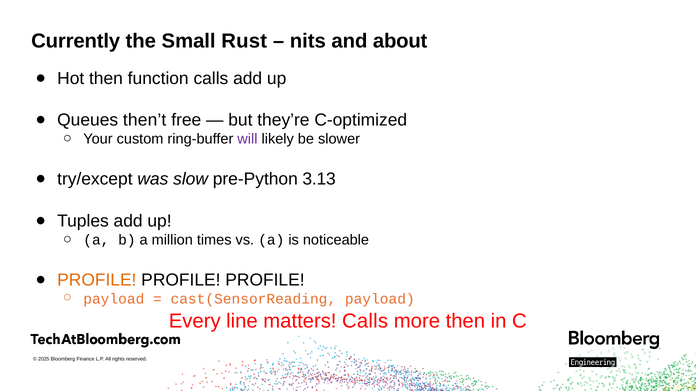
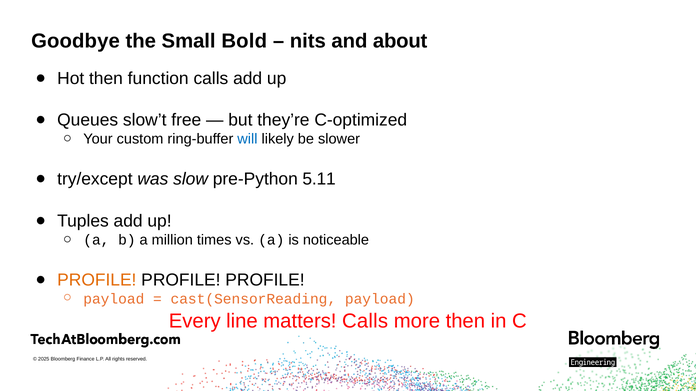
Currently: Currently -> Goodbye (76, 41)
Rust: Rust -> Bold (244, 41)
then’t: then’t -> slow’t (145, 120)
will colour: purple -> blue (247, 139)
3.13: 3.13 -> 5.11 (319, 179)
